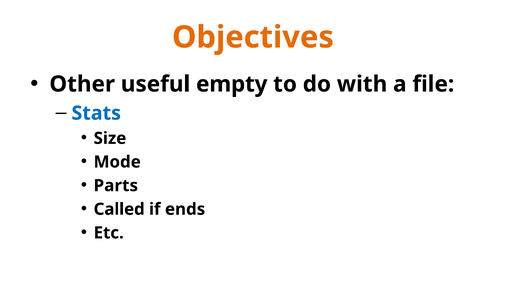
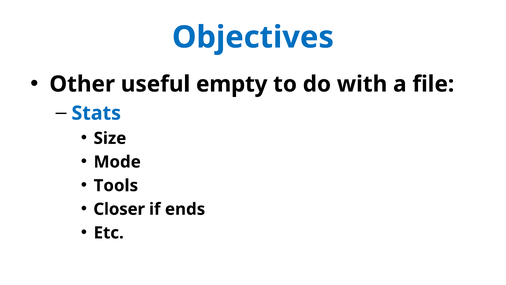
Objectives colour: orange -> blue (253, 37)
Parts: Parts -> Tools (116, 185)
Called: Called -> Closer (119, 209)
